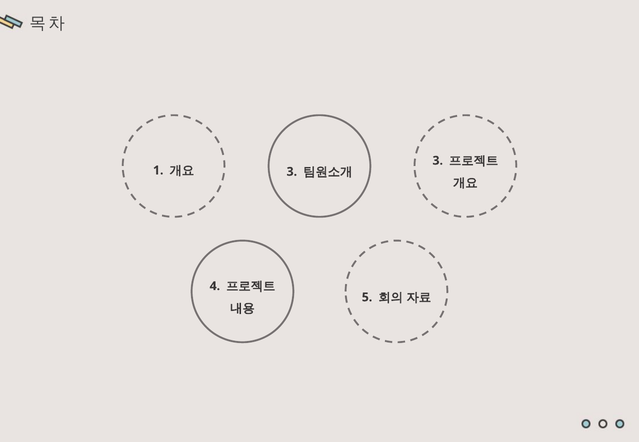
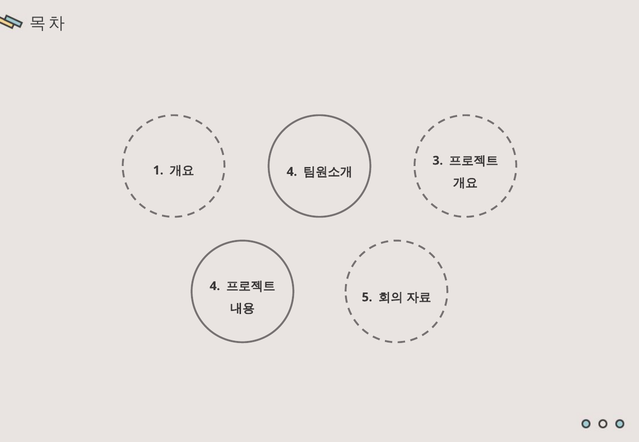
3: 3 -> 4 (292, 172)
